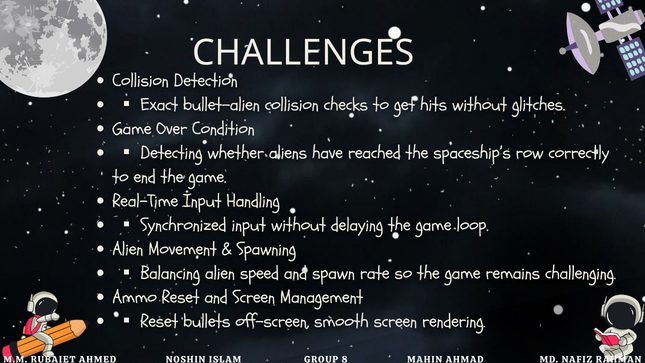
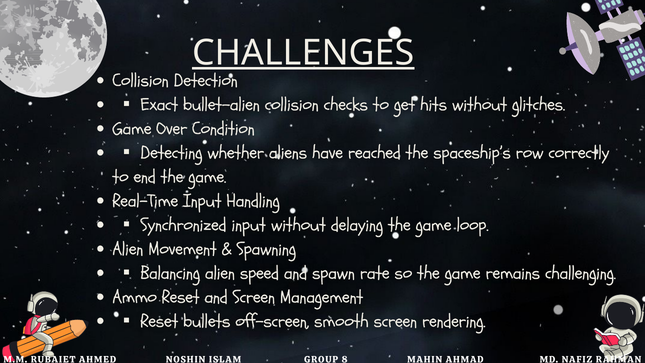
CHALLENGES underline: none -> present (303, 53)
